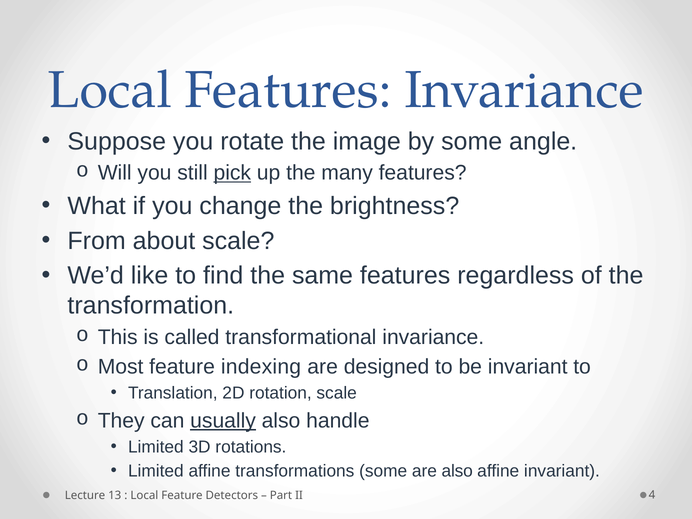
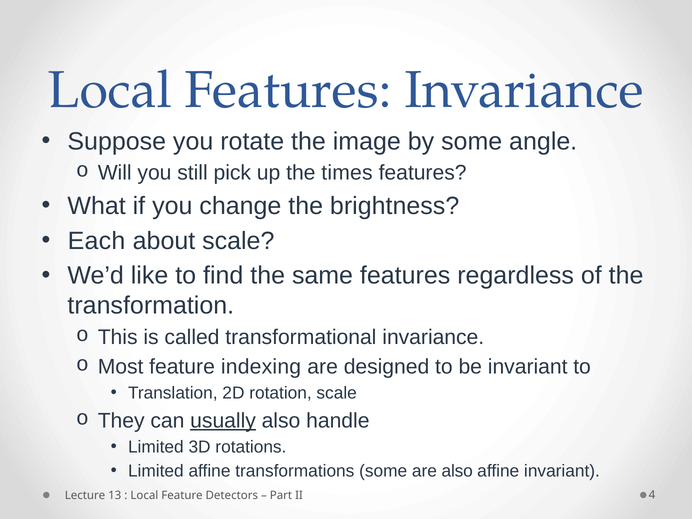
pick underline: present -> none (232, 173)
many: many -> times (347, 173)
From: From -> Each (97, 241)
